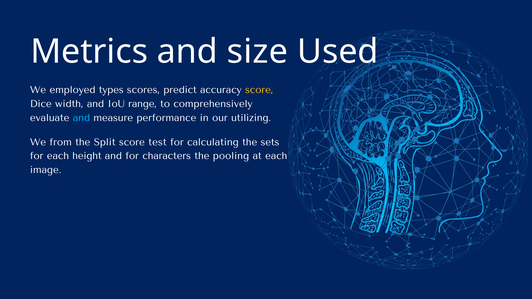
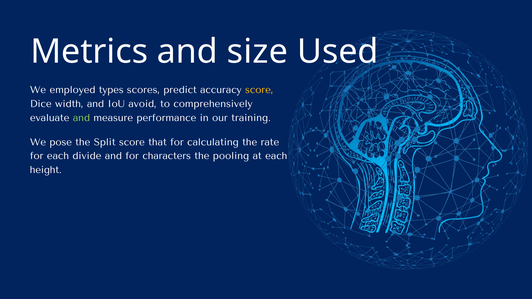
range: range -> avoid (142, 104)
and colour: light blue -> light green (81, 118)
utilizing: utilizing -> training (251, 118)
from: from -> pose (61, 142)
test: test -> that (158, 142)
sets: sets -> rate (270, 142)
height: height -> divide (87, 156)
image: image -> height (46, 170)
